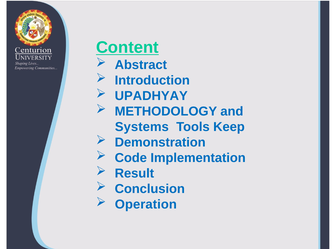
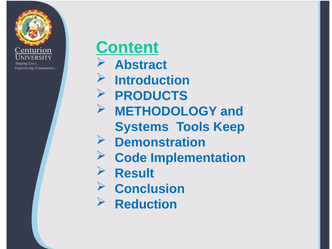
UPADHYAY: UPADHYAY -> PRODUCTS (151, 96)
Operation: Operation -> Reduction (146, 204)
